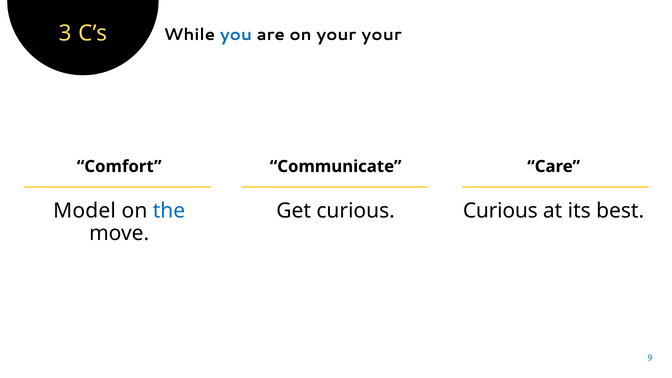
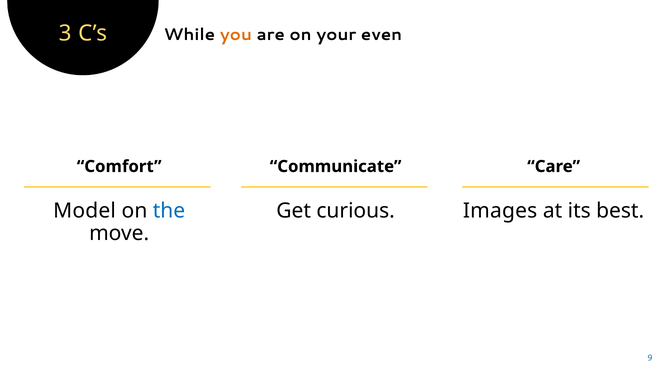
you colour: blue -> orange (236, 35)
your your: your -> even (381, 35)
Curious: Curious -> Images (500, 211)
